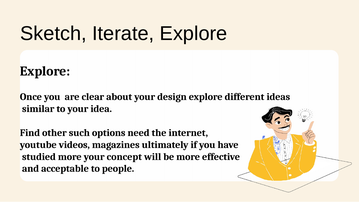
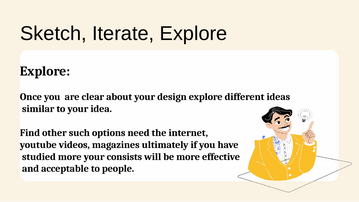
concept: concept -> consists (124, 157)
